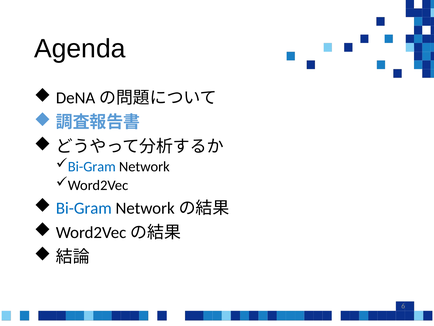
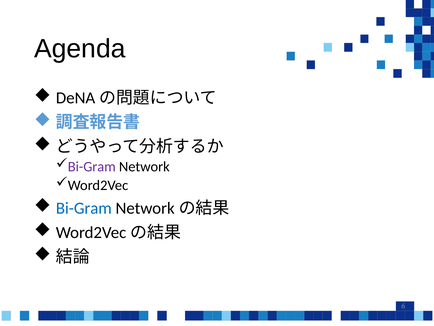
Bi-Gram colour: blue -> purple (92, 166)
